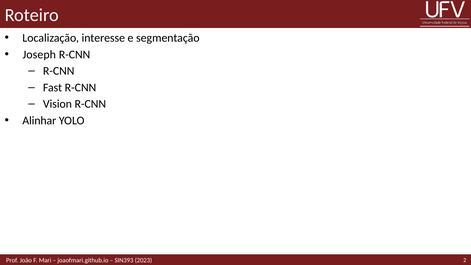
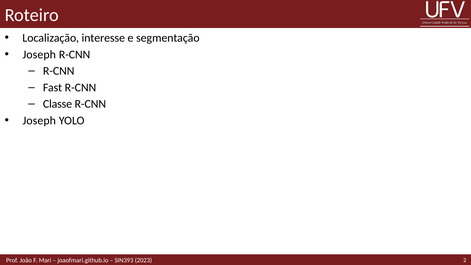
Vision: Vision -> Classe (57, 104)
Alinhar: Alinhar -> Joseph (39, 120)
